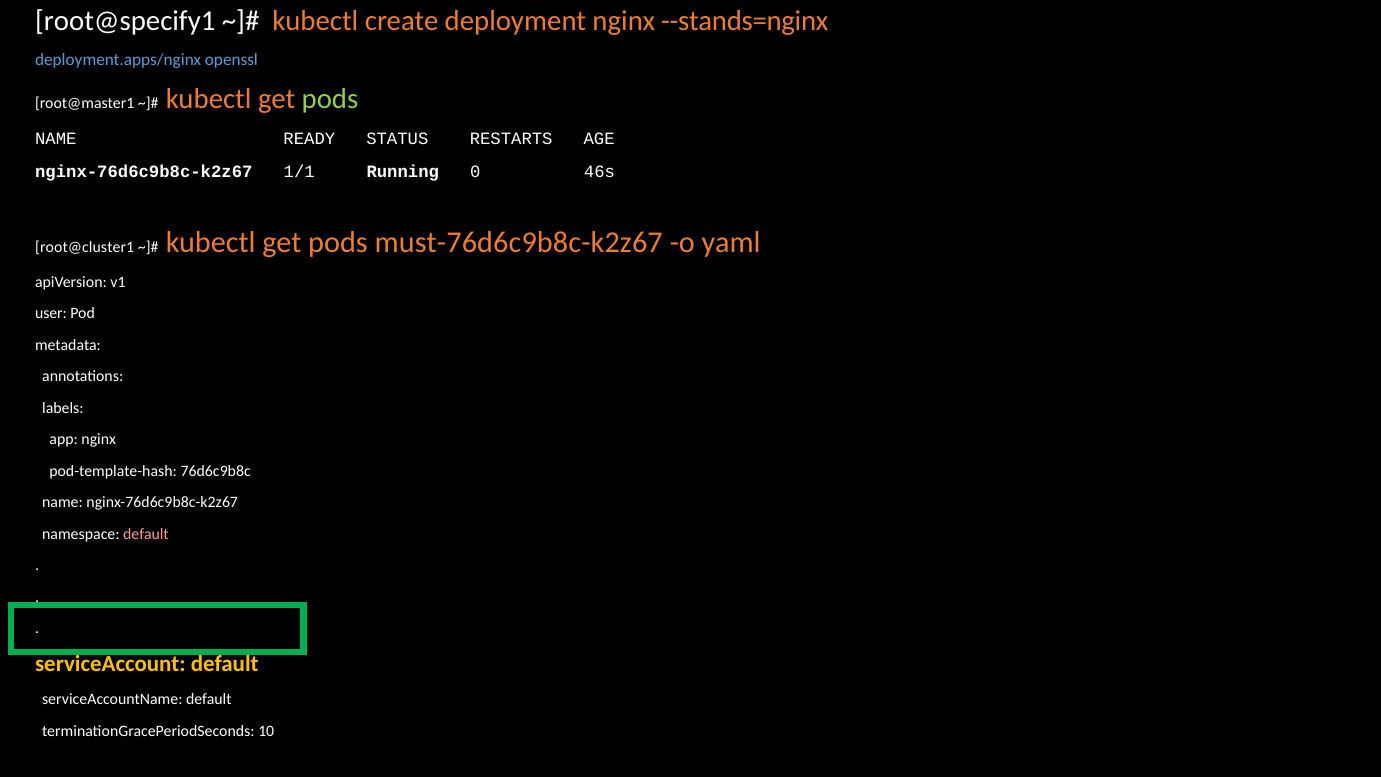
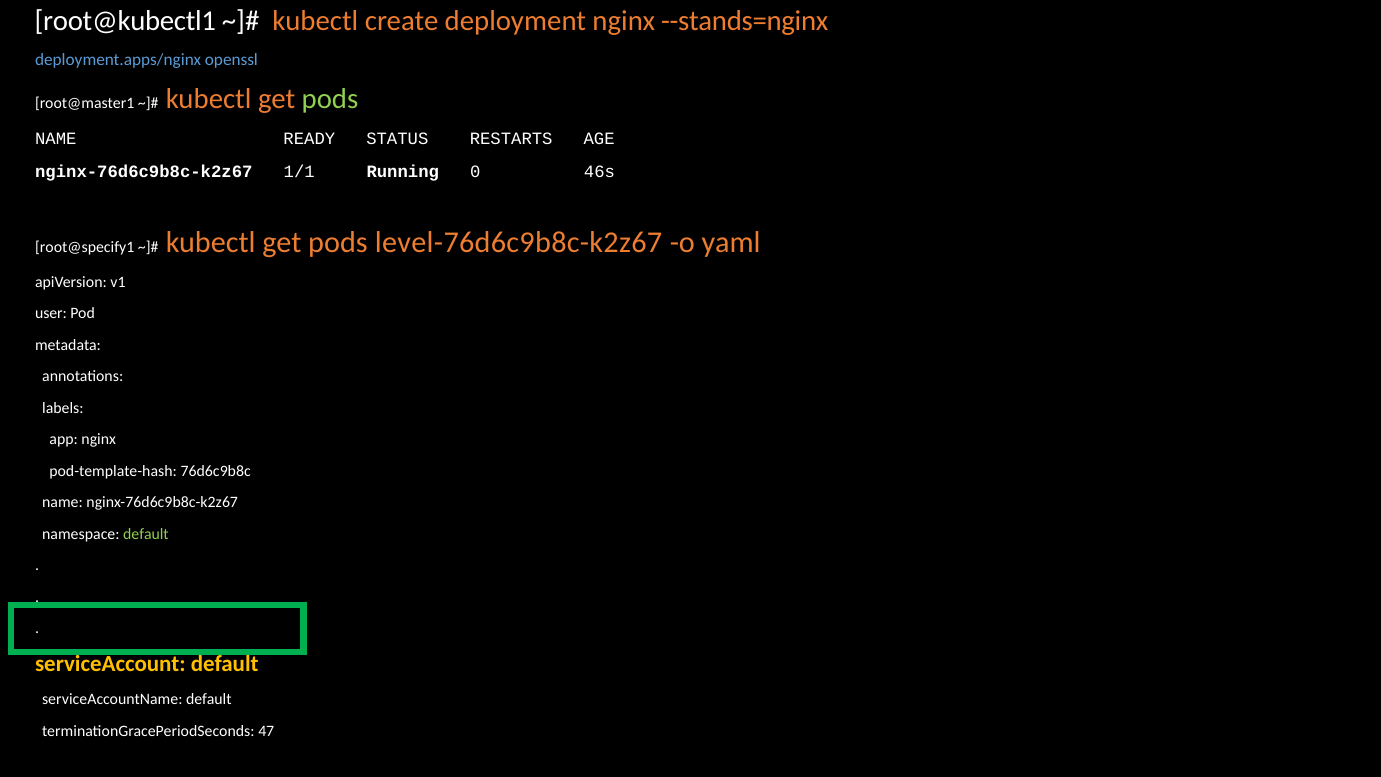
root@specify1: root@specify1 -> root@kubectl1 (125, 21)
root@cluster1: root@cluster1 -> root@specify1 (85, 248)
must-76d6c9b8c-k2z67: must-76d6c9b8c-k2z67 -> level-76d6c9b8c-k2z67 (519, 243)
default colour: pink -> light green (146, 534)
10: 10 -> 47 (266, 731)
